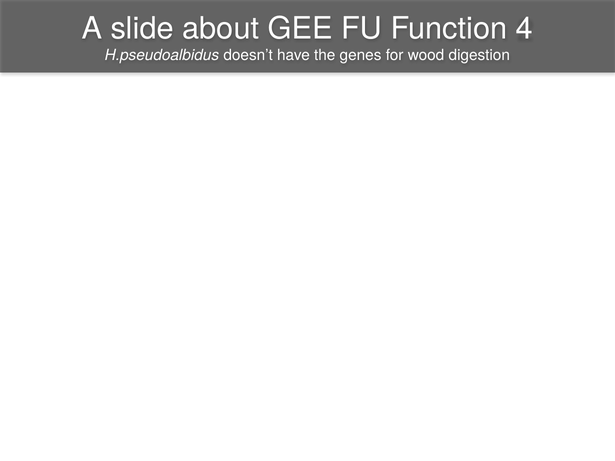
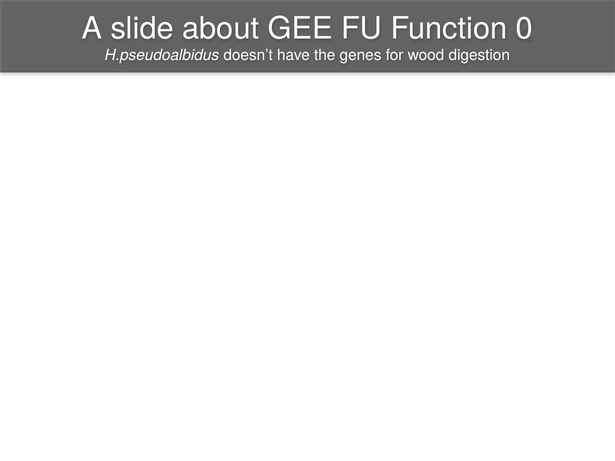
4: 4 -> 0 (524, 28)
